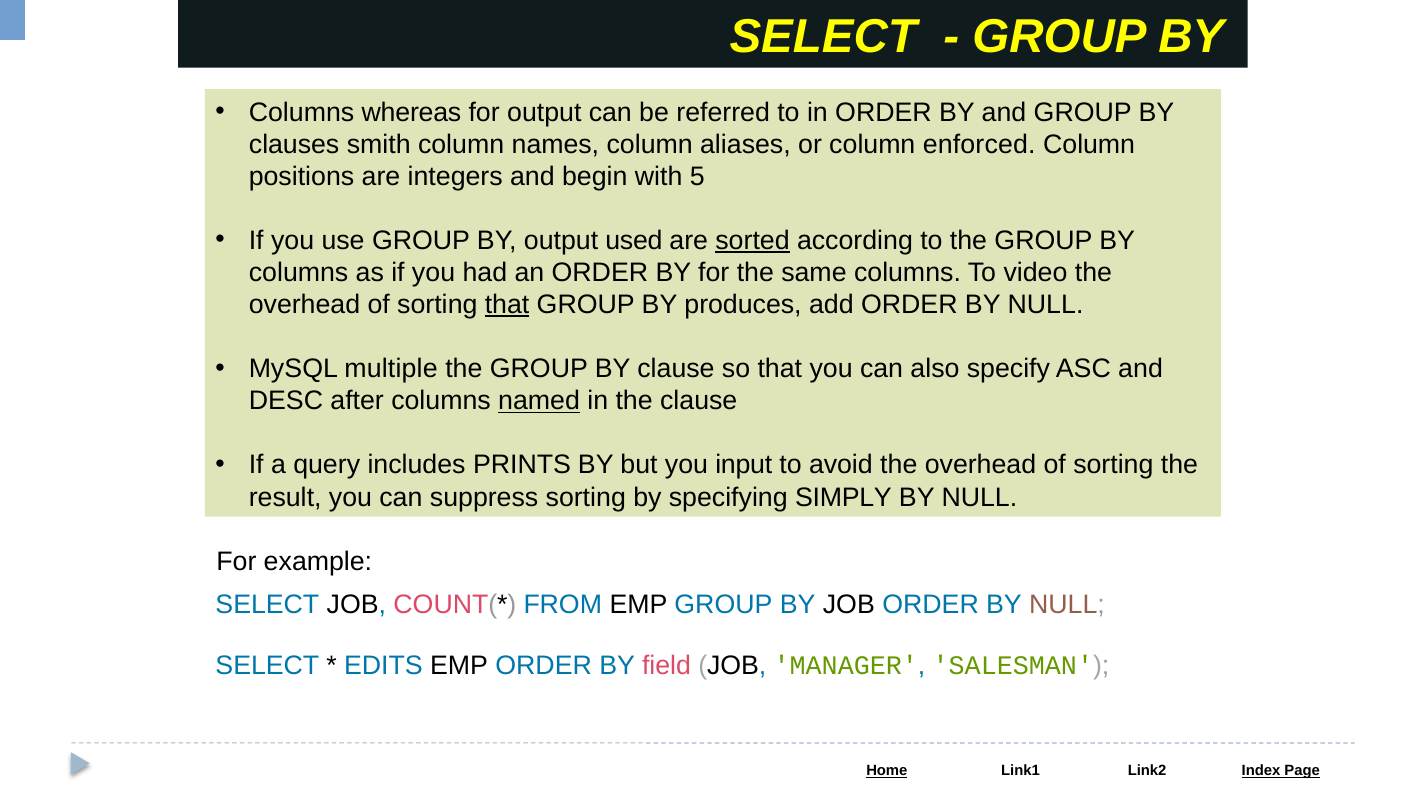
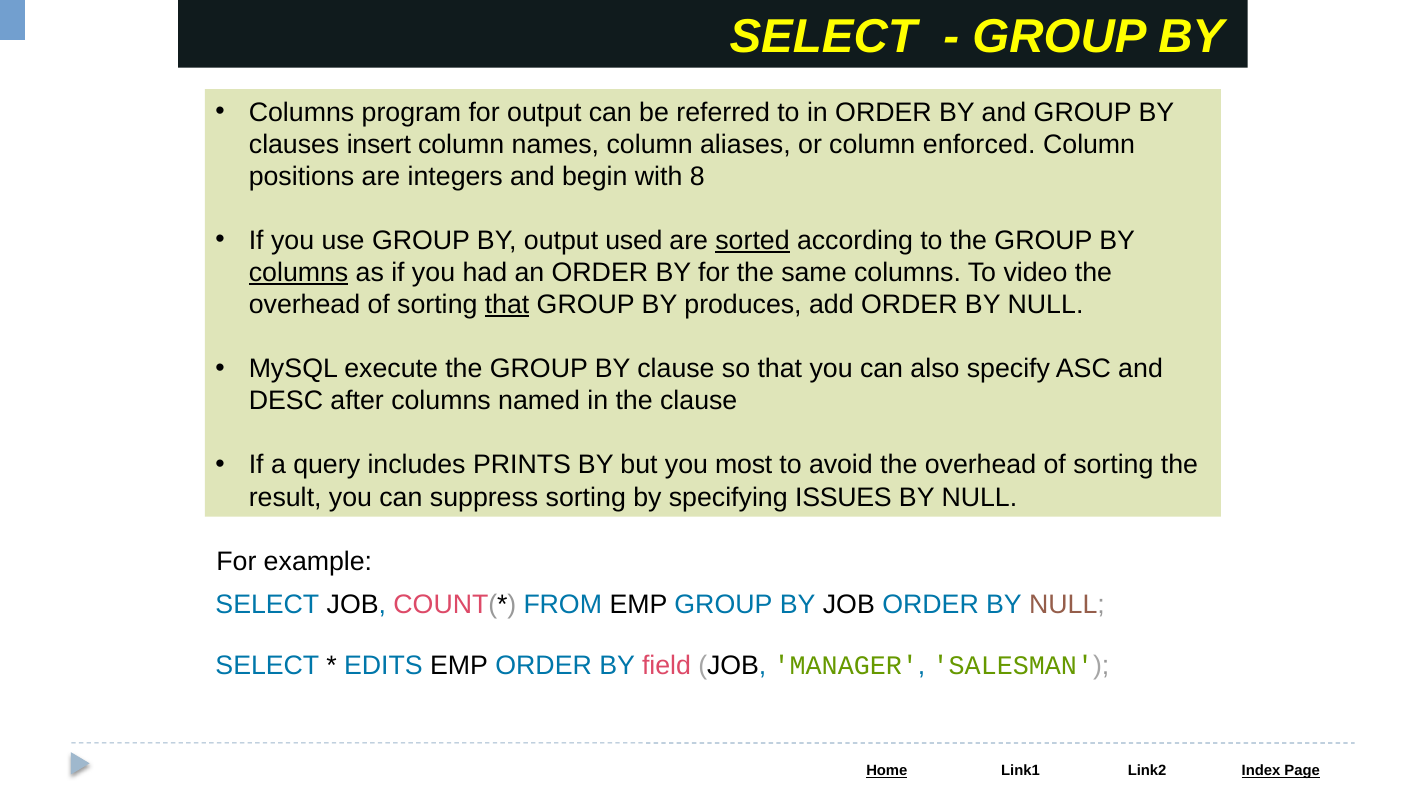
whereas: whereas -> program (411, 112)
smith: smith -> insert (379, 144)
5: 5 -> 8 (697, 176)
columns underline: none -> present (299, 273)
multiple: multiple -> execute (391, 369)
named underline: present -> none (539, 401)
input: input -> most (744, 465)
SIMPLY: SIMPLY -> ISSUES (843, 497)
